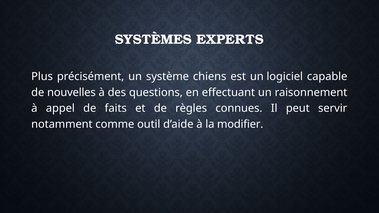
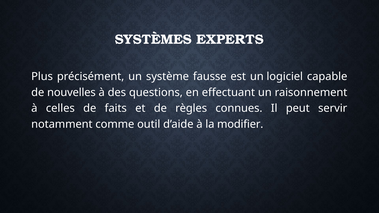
chiens: chiens -> fausse (210, 77)
appel: appel -> celles (60, 108)
